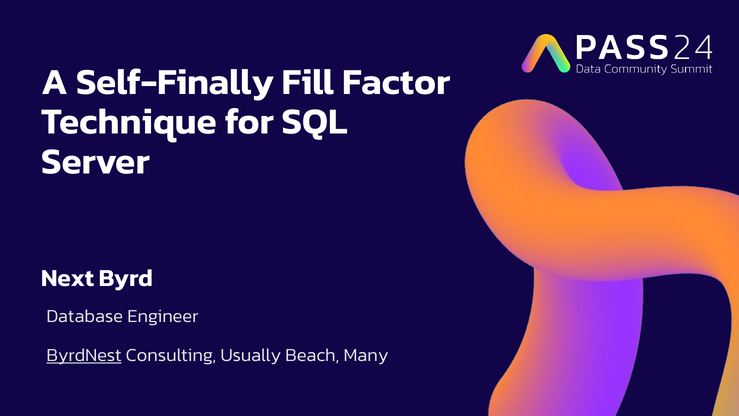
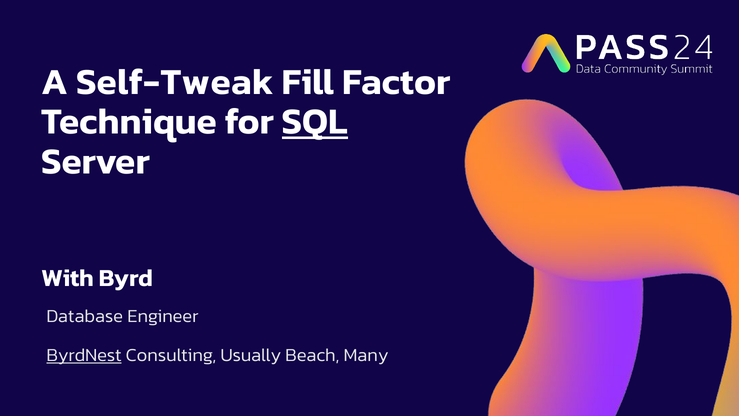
Self-Finally: Self-Finally -> Self-Tweak (175, 82)
SQL underline: none -> present (315, 122)
Next: Next -> With (67, 278)
